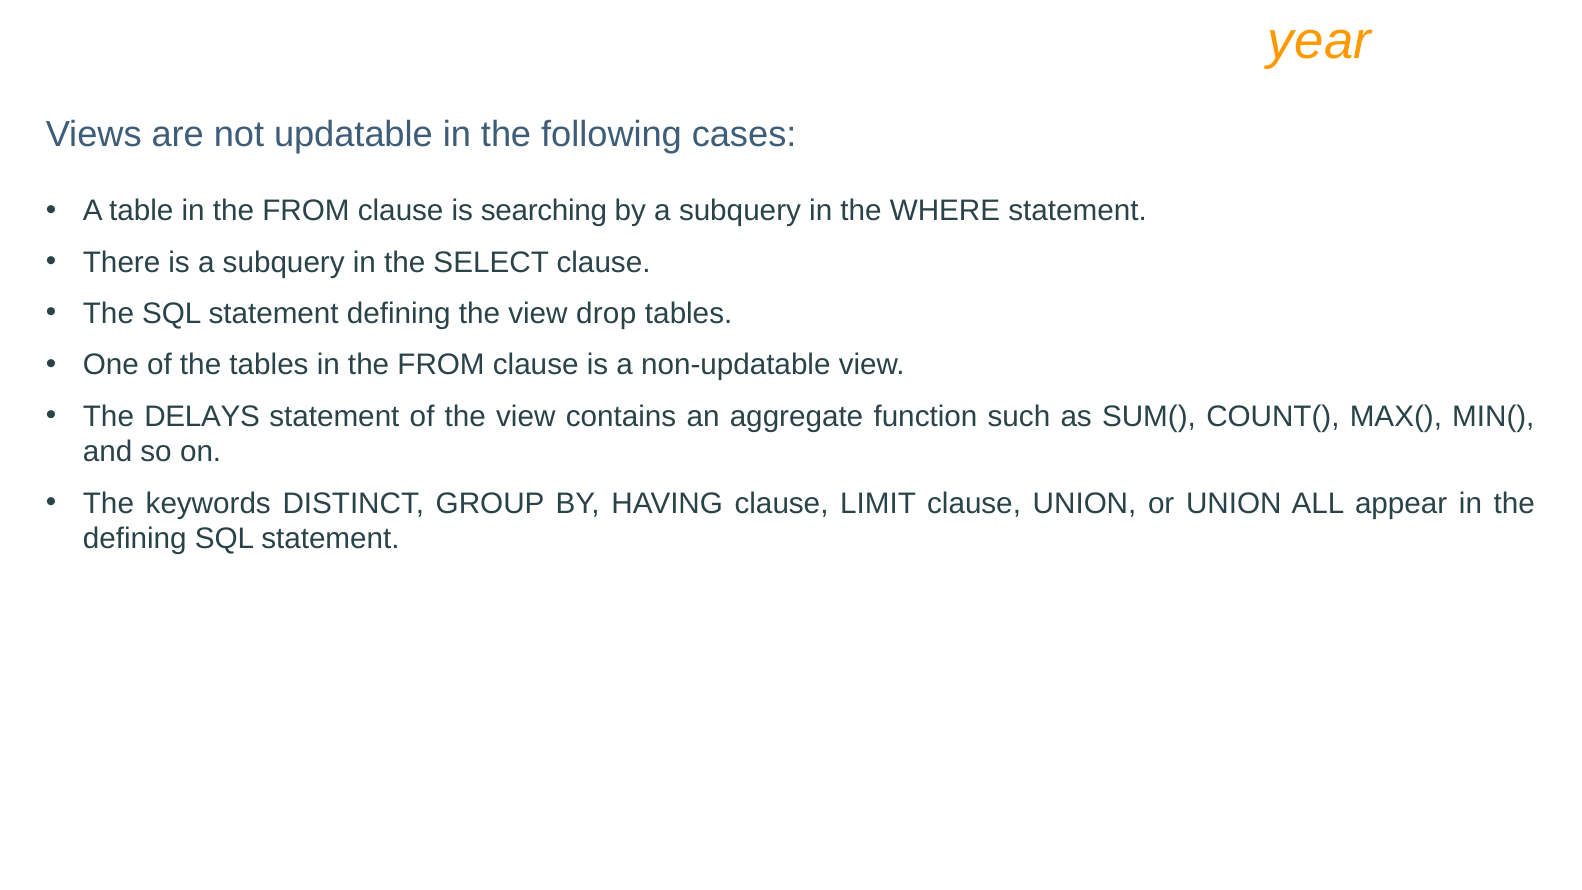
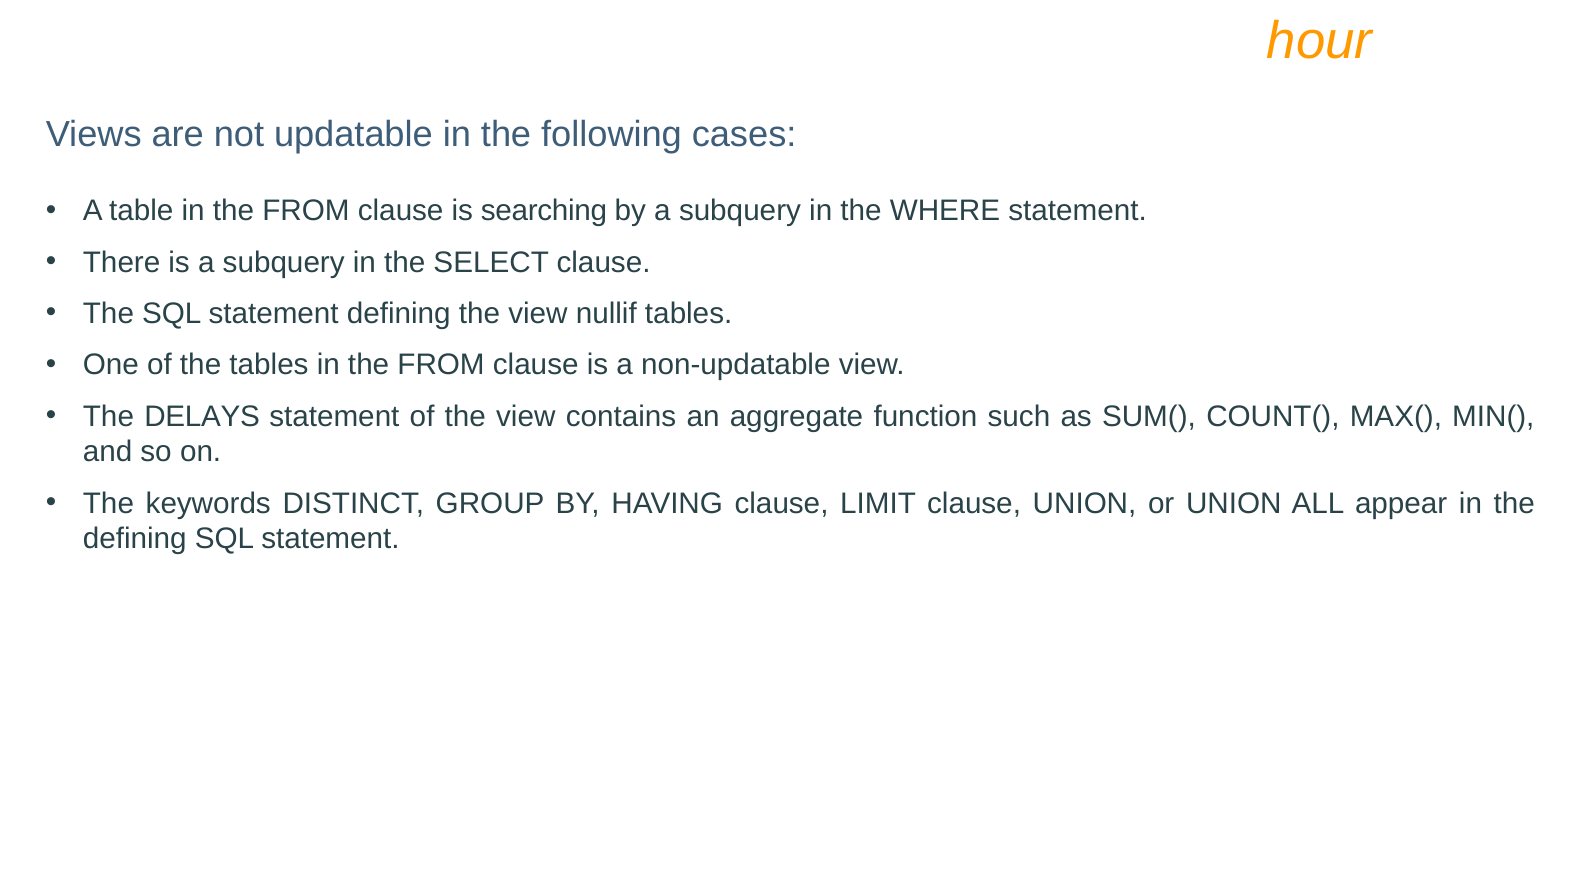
year: year -> hour (1320, 41)
drop: drop -> nullif (606, 314)
